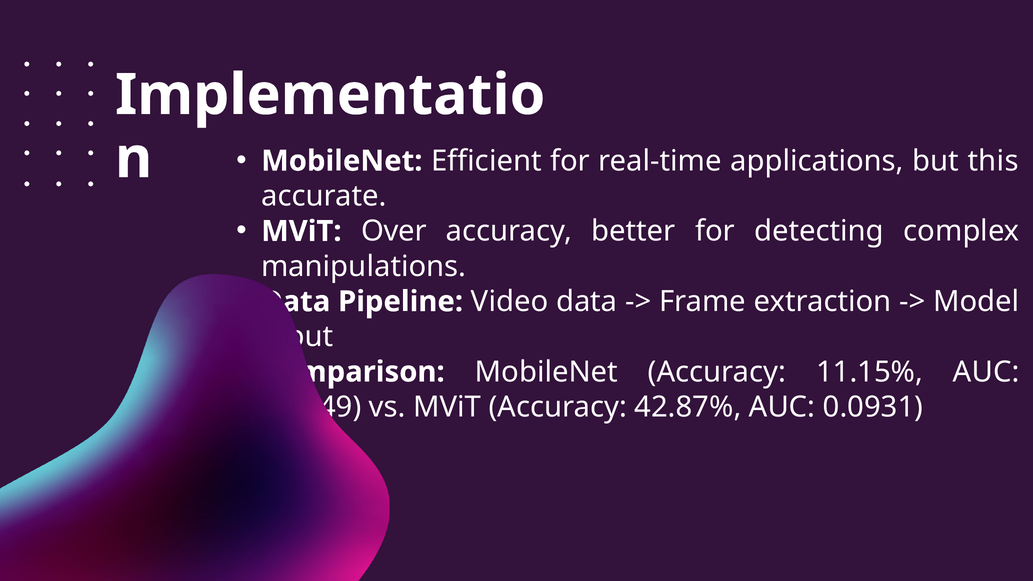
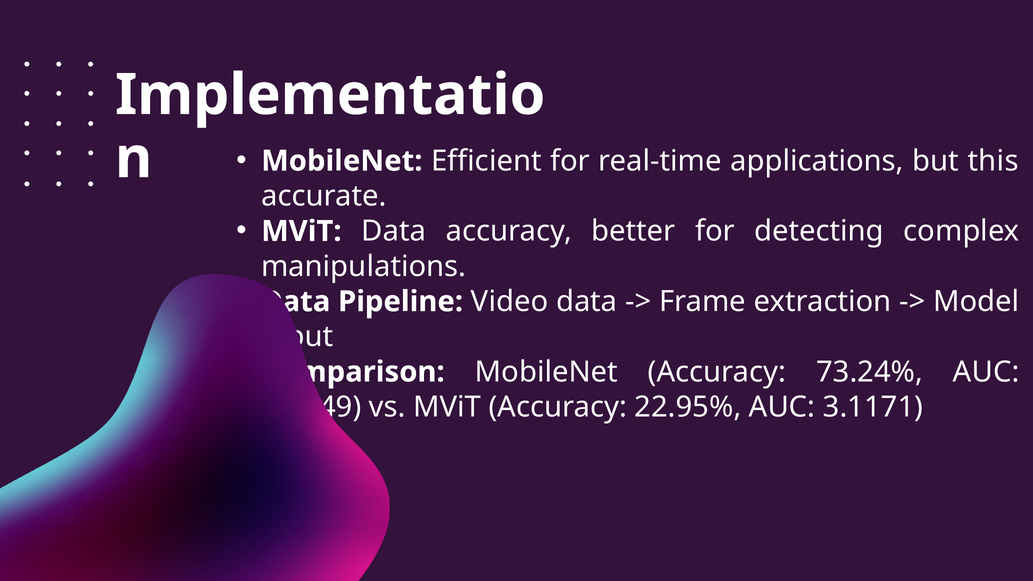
MViT Over: Over -> Data (394, 231)
11.15%: 11.15% -> 73.24% (870, 372)
42.87%: 42.87% -> 22.95% (688, 407)
0.0931: 0.0931 -> 3.1171 (873, 407)
